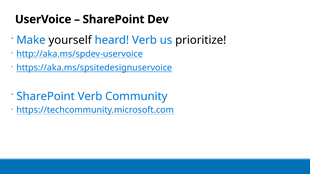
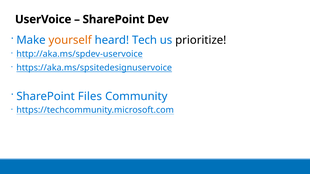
yourself colour: black -> orange (70, 40)
heard Verb: Verb -> Tech (144, 40)
SharePoint Verb: Verb -> Files (90, 97)
